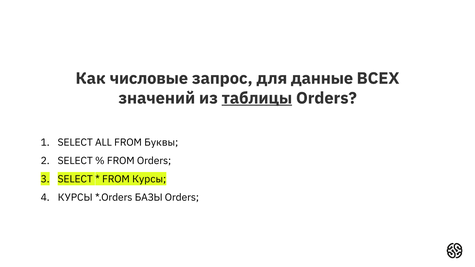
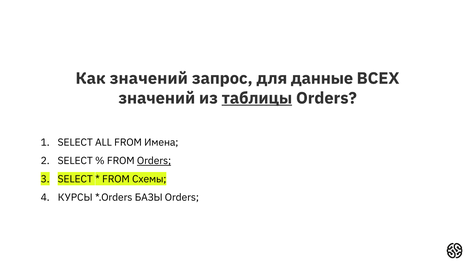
Как числовые: числовые -> значений (149, 78)
Буквы: Буквы -> Имена (161, 143)
Orders underline: none -> present (154, 161)
FROM Курсы: Курсы -> Схемы (149, 179)
